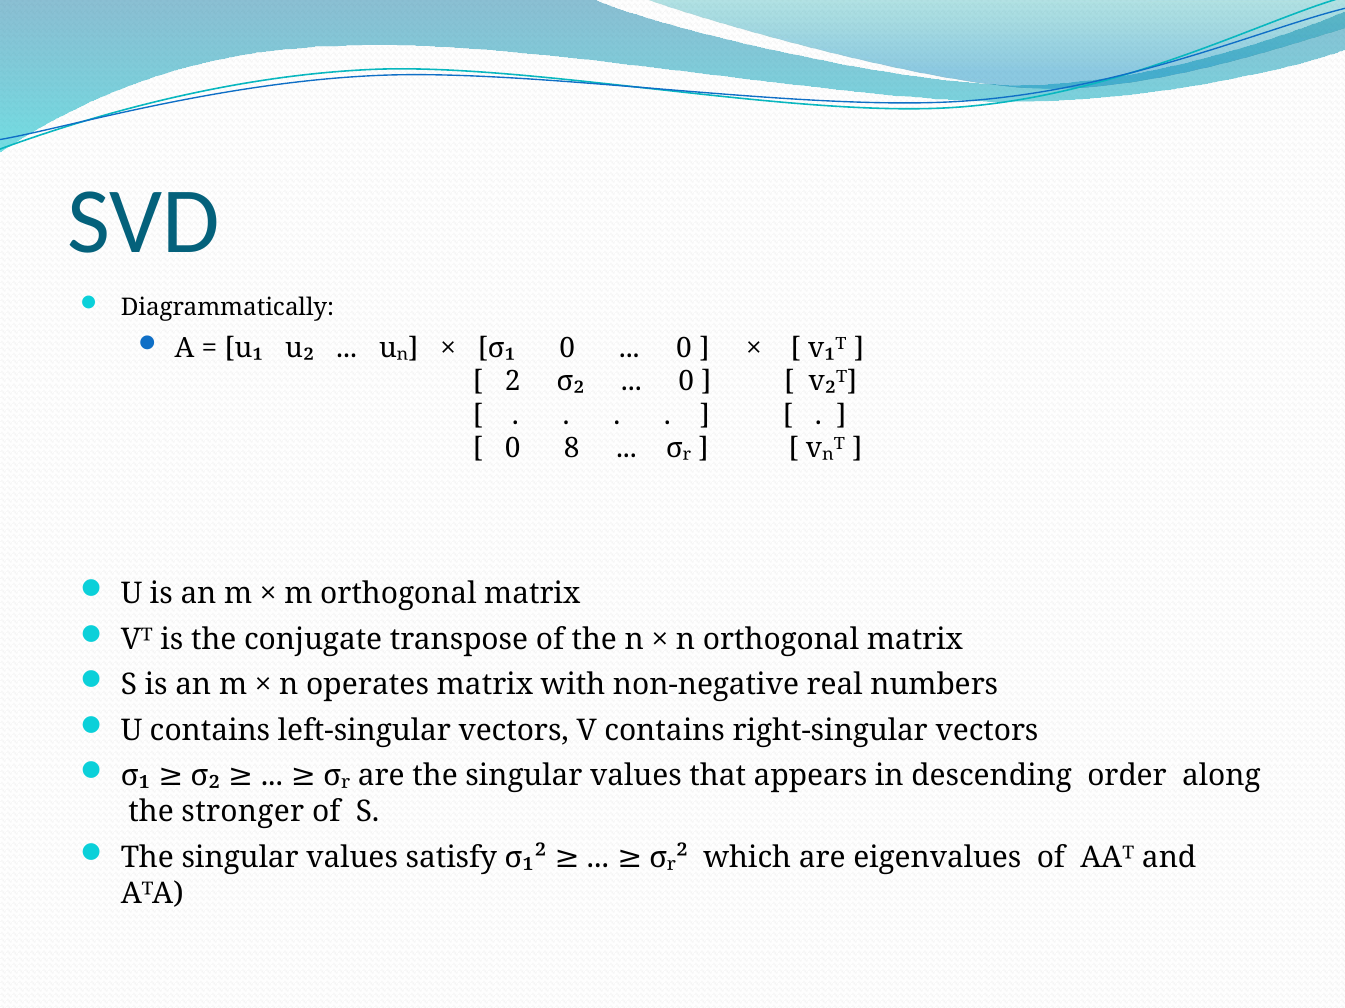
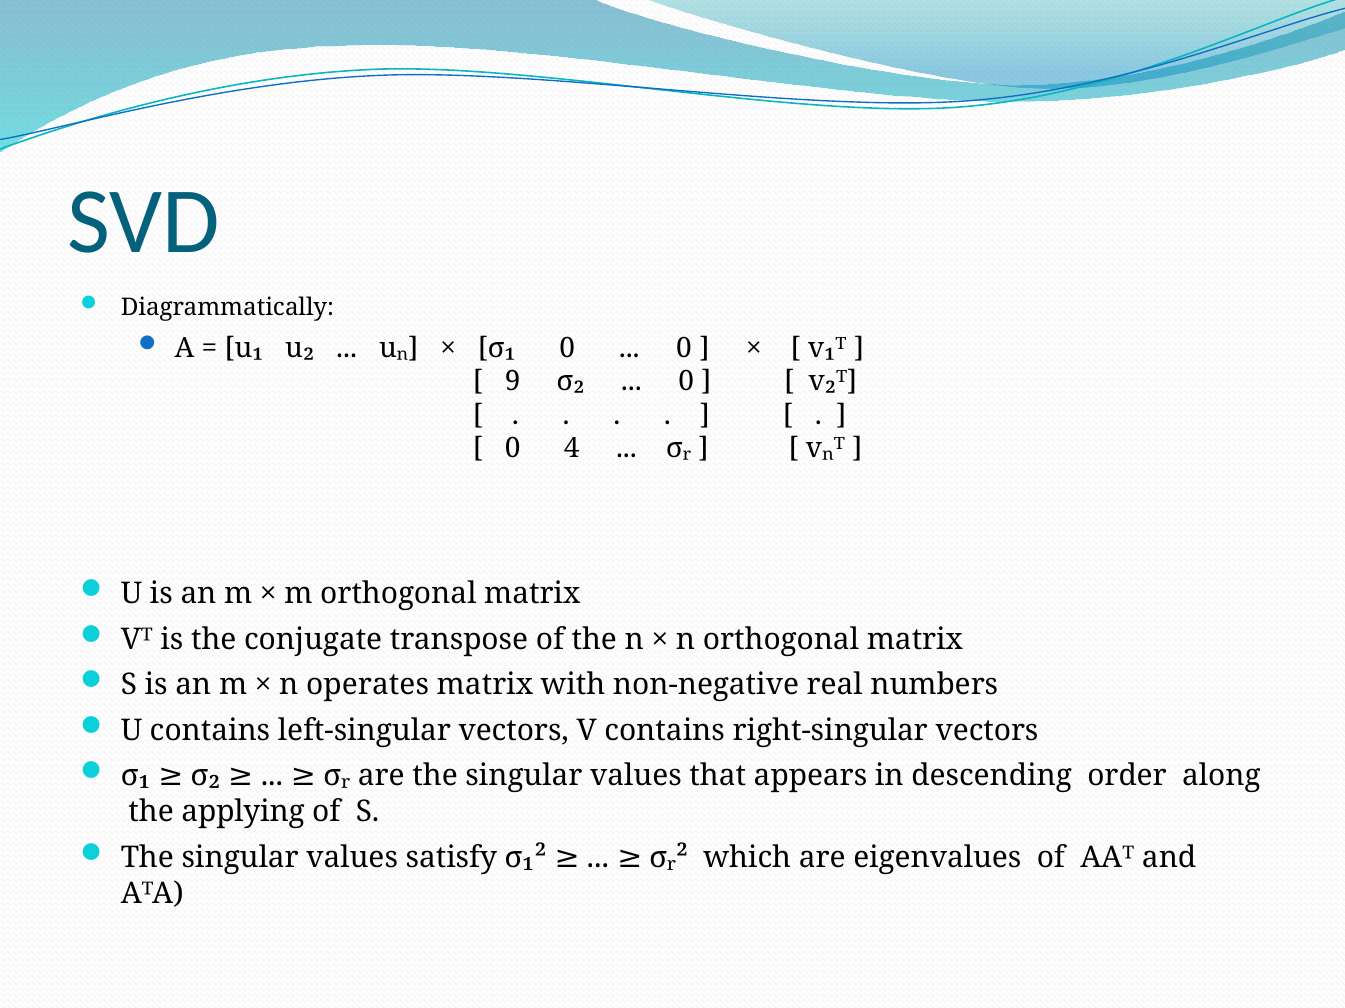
2: 2 -> 9 (513, 382)
8: 8 -> 4 (572, 449)
stronger: stronger -> applying (243, 813)
